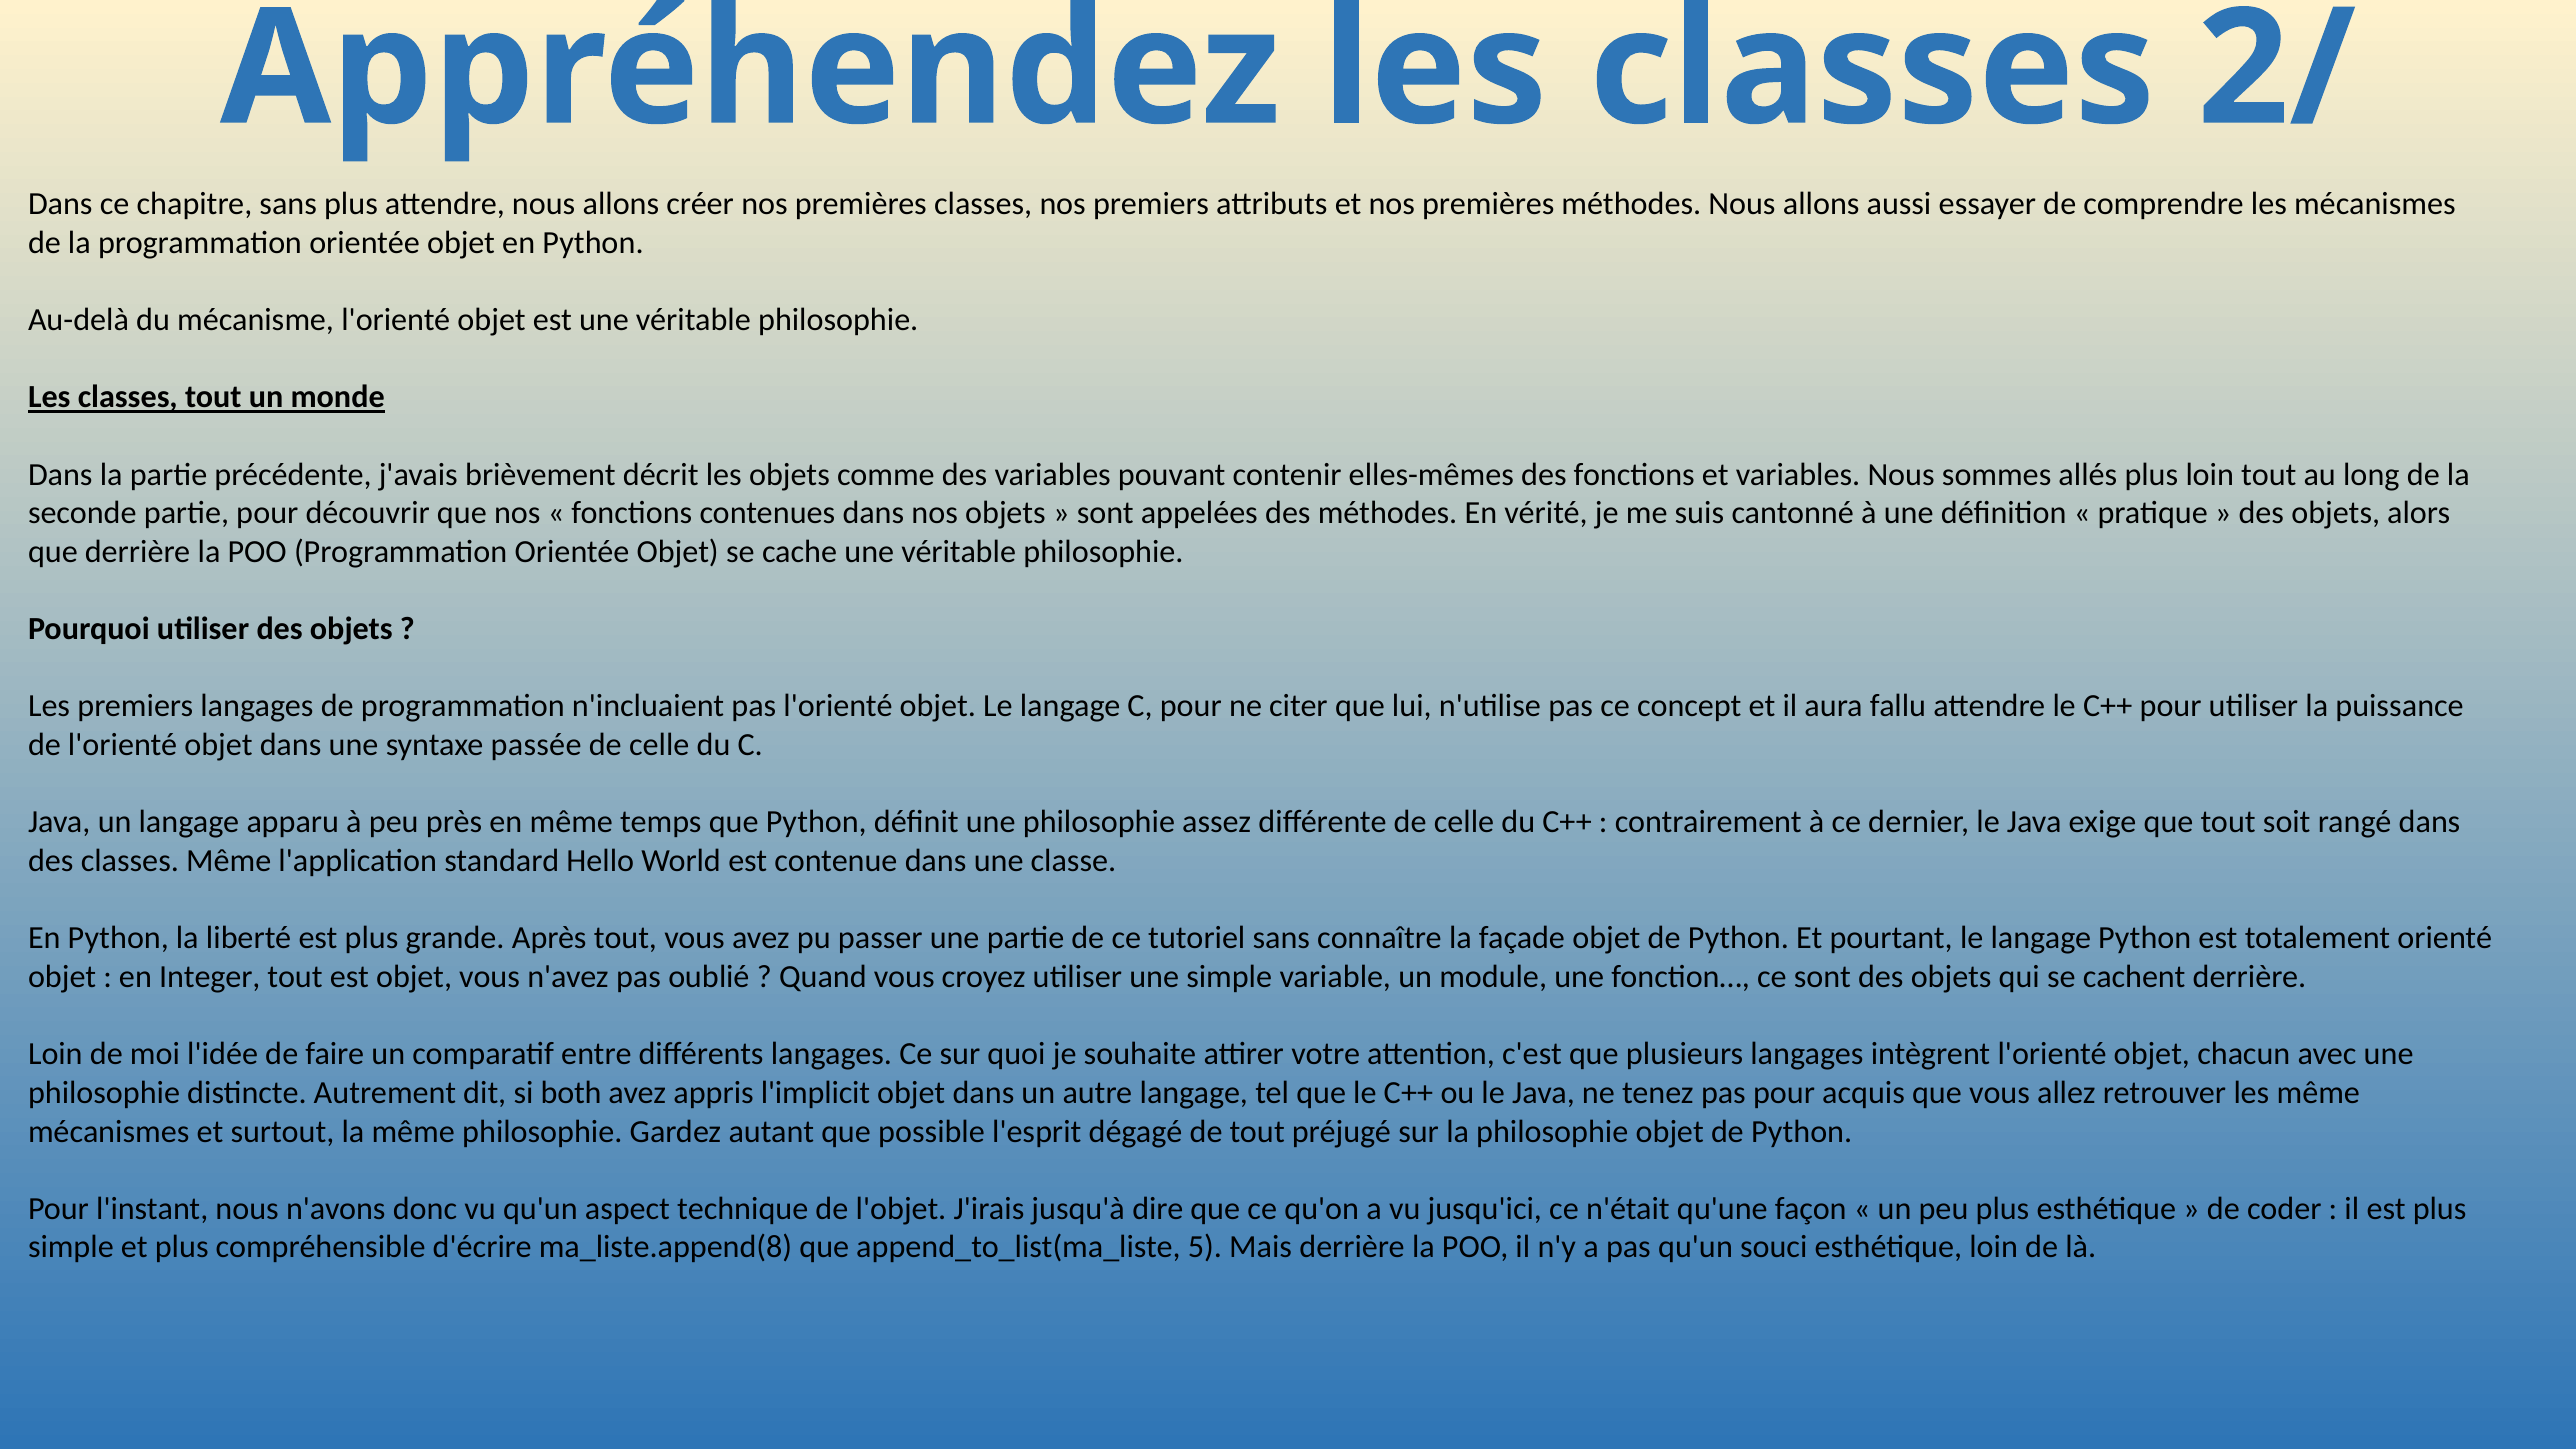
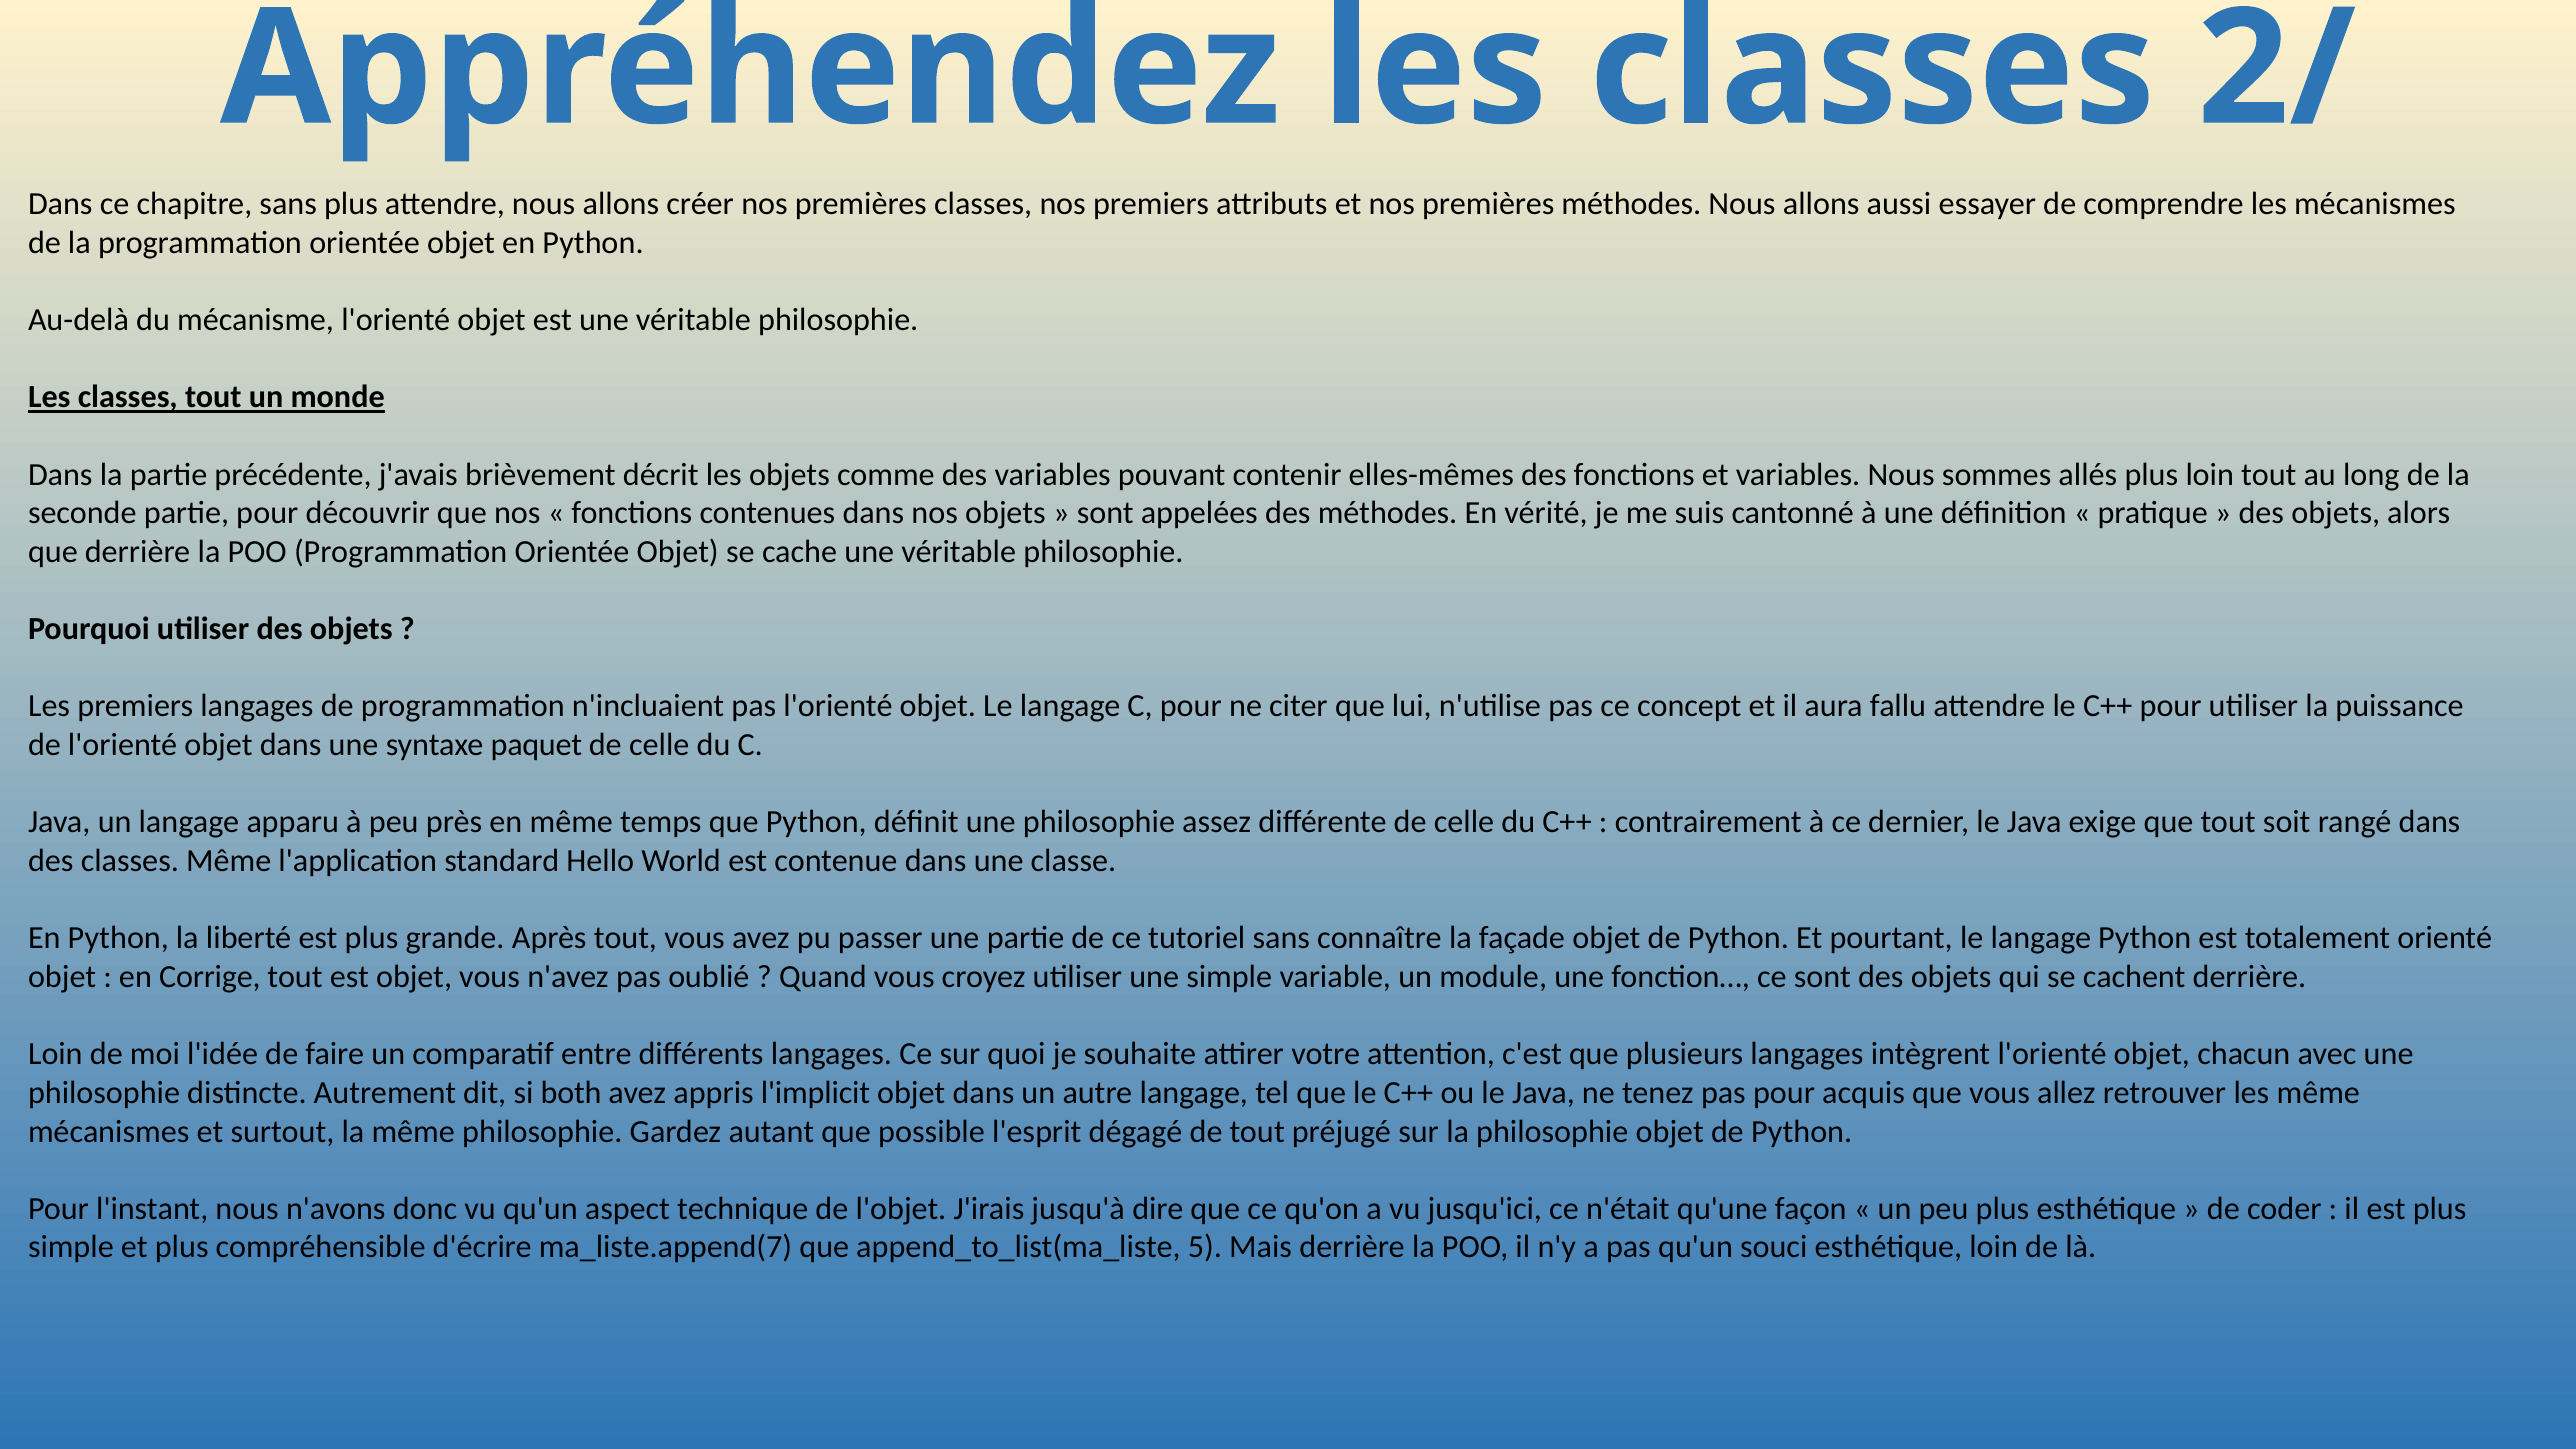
passée: passée -> paquet (536, 745)
Integer: Integer -> Corrige (210, 977)
ma_liste.append(8: ma_liste.append(8 -> ma_liste.append(7 (665, 1247)
